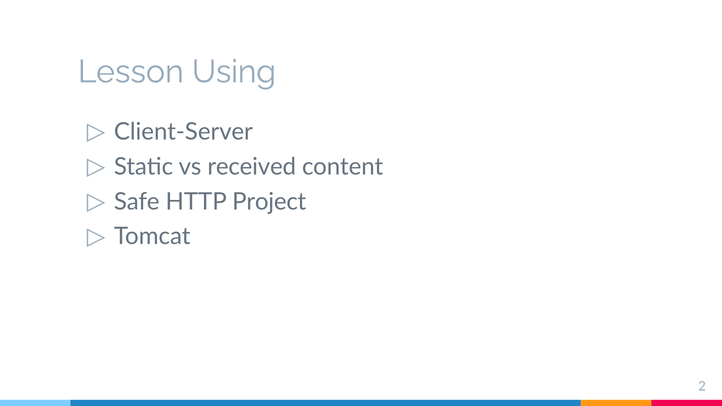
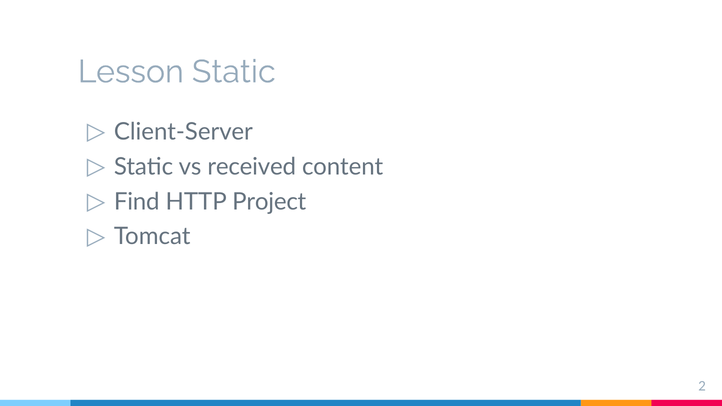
Lesson Using: Using -> Static (234, 72)
Safe: Safe -> Find (137, 202)
